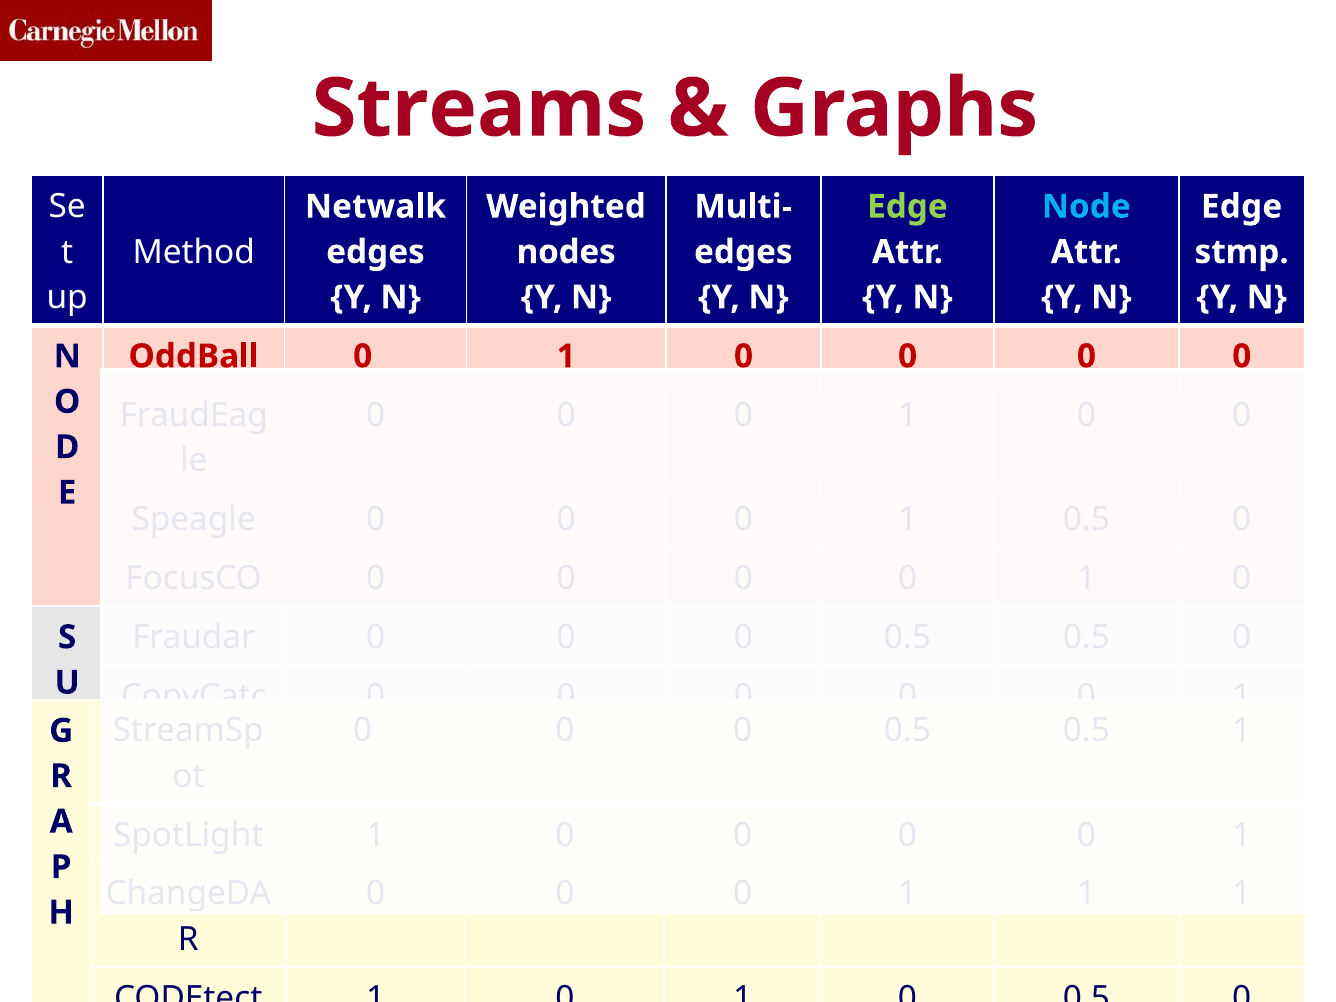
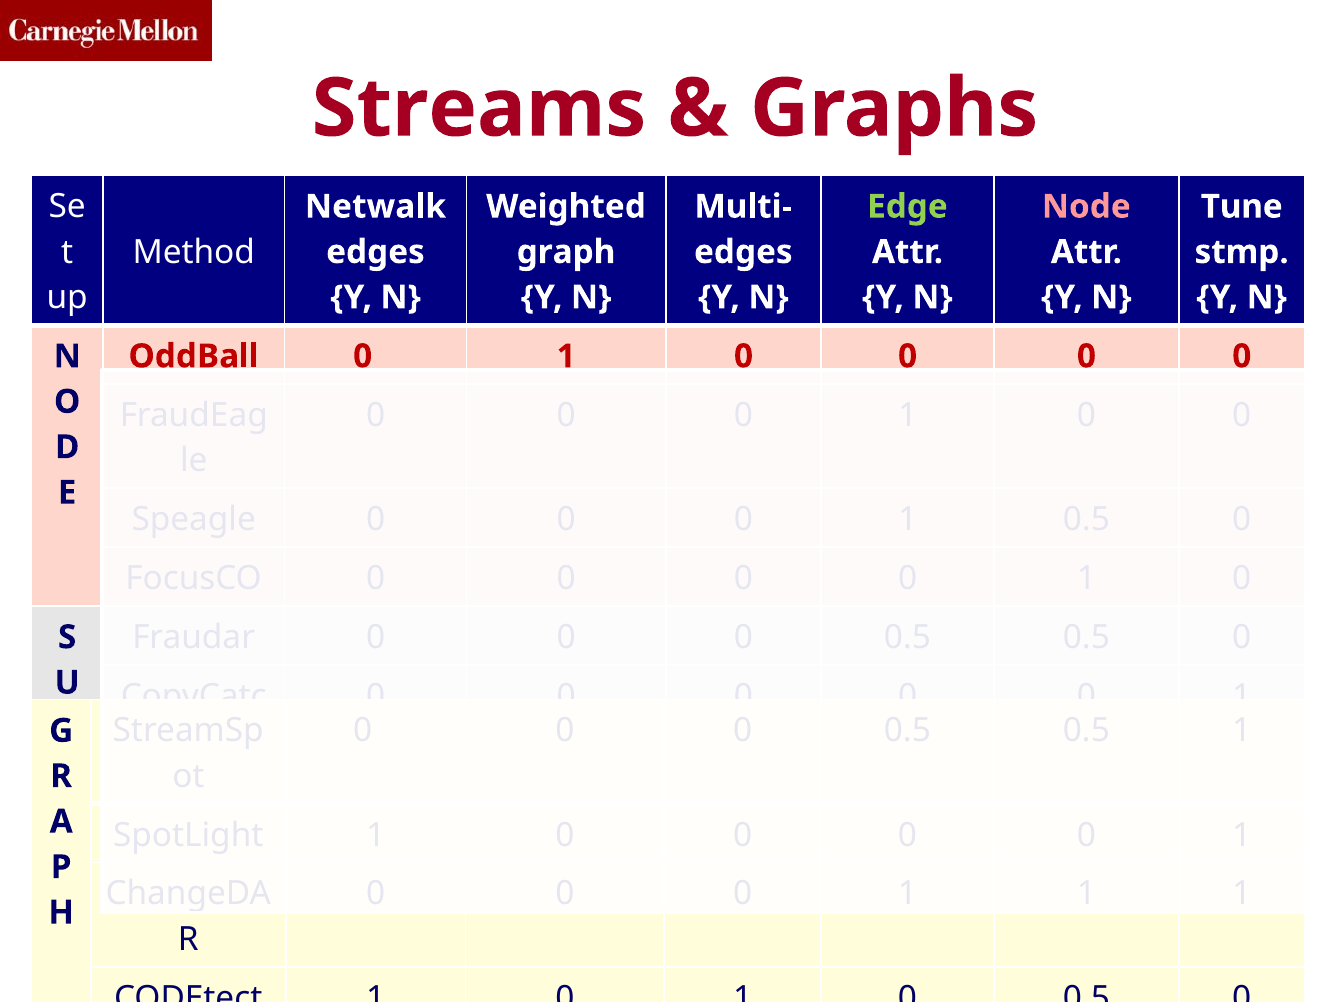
Node colour: light blue -> pink (1086, 207)
Edge: Edge -> Tune (1242, 207)
nodes: nodes -> graph (566, 252)
